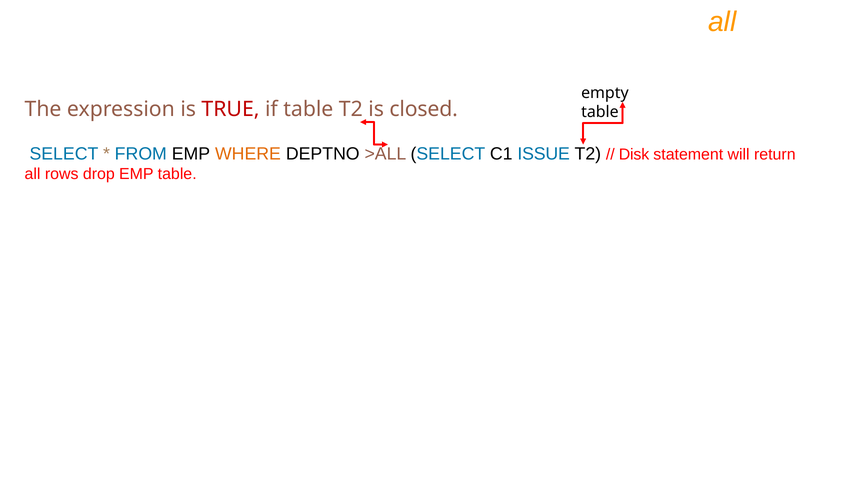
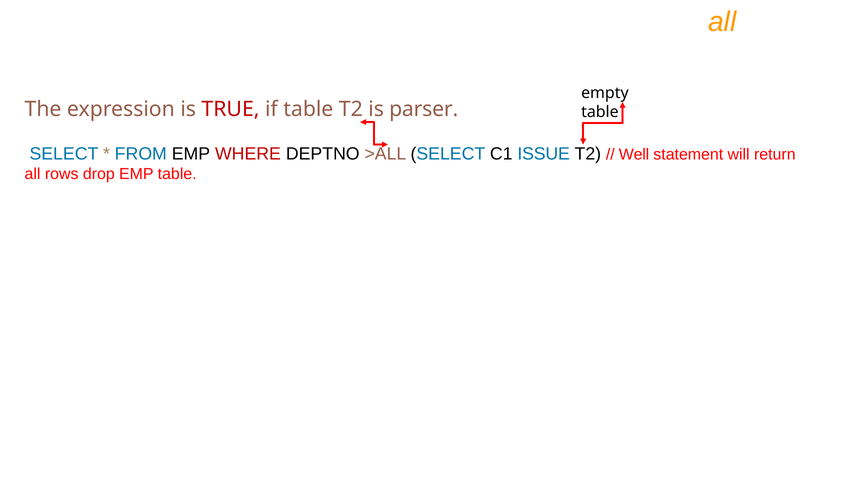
closed: closed -> parser (424, 109)
WHERE colour: orange -> red (248, 154)
Disk: Disk -> Well (634, 154)
